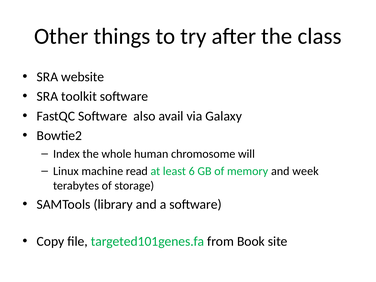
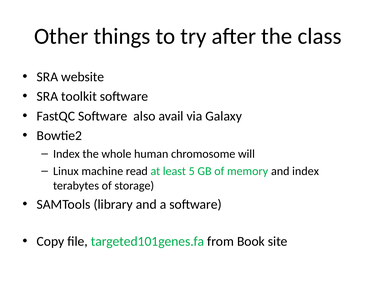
6: 6 -> 5 (192, 171)
and week: week -> index (306, 171)
